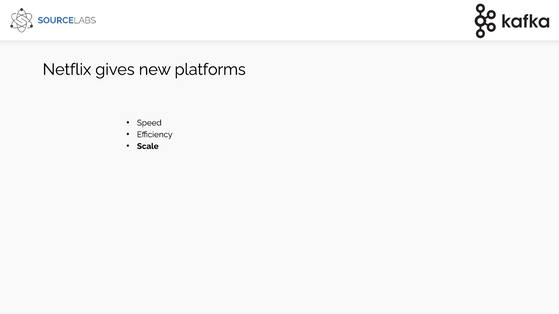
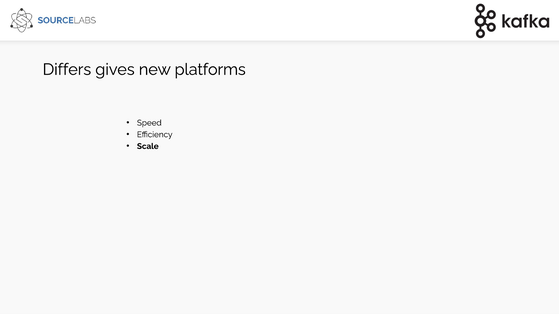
Netflix: Netflix -> Differs (67, 70)
